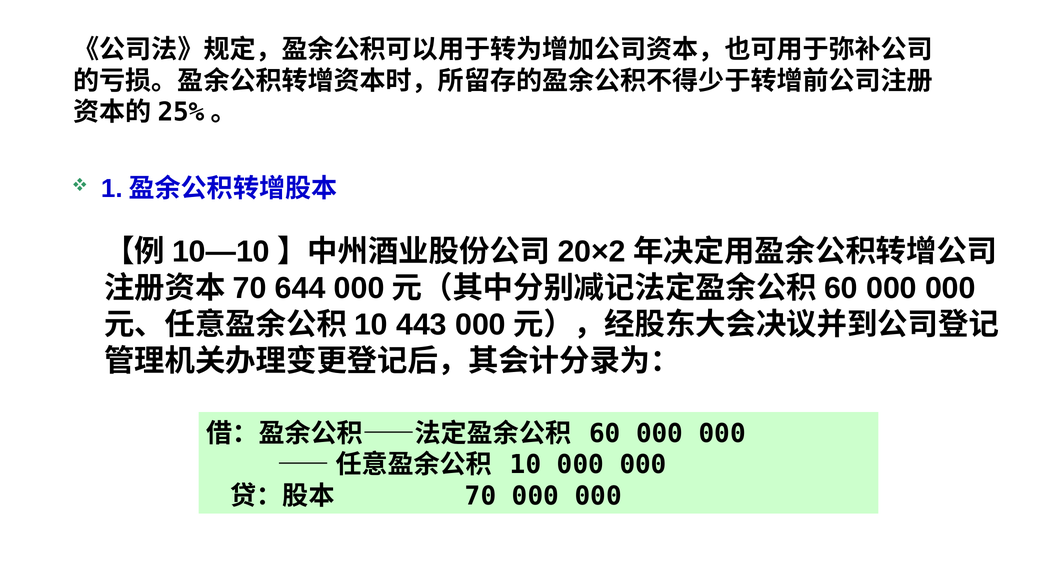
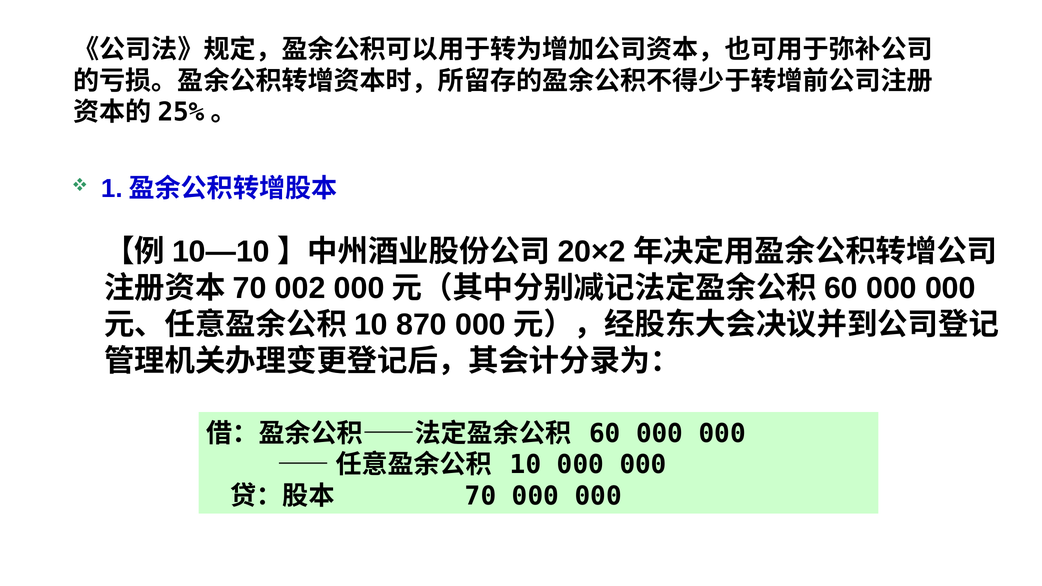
644: 644 -> 002 (300, 288)
443: 443 -> 870 (422, 325)
